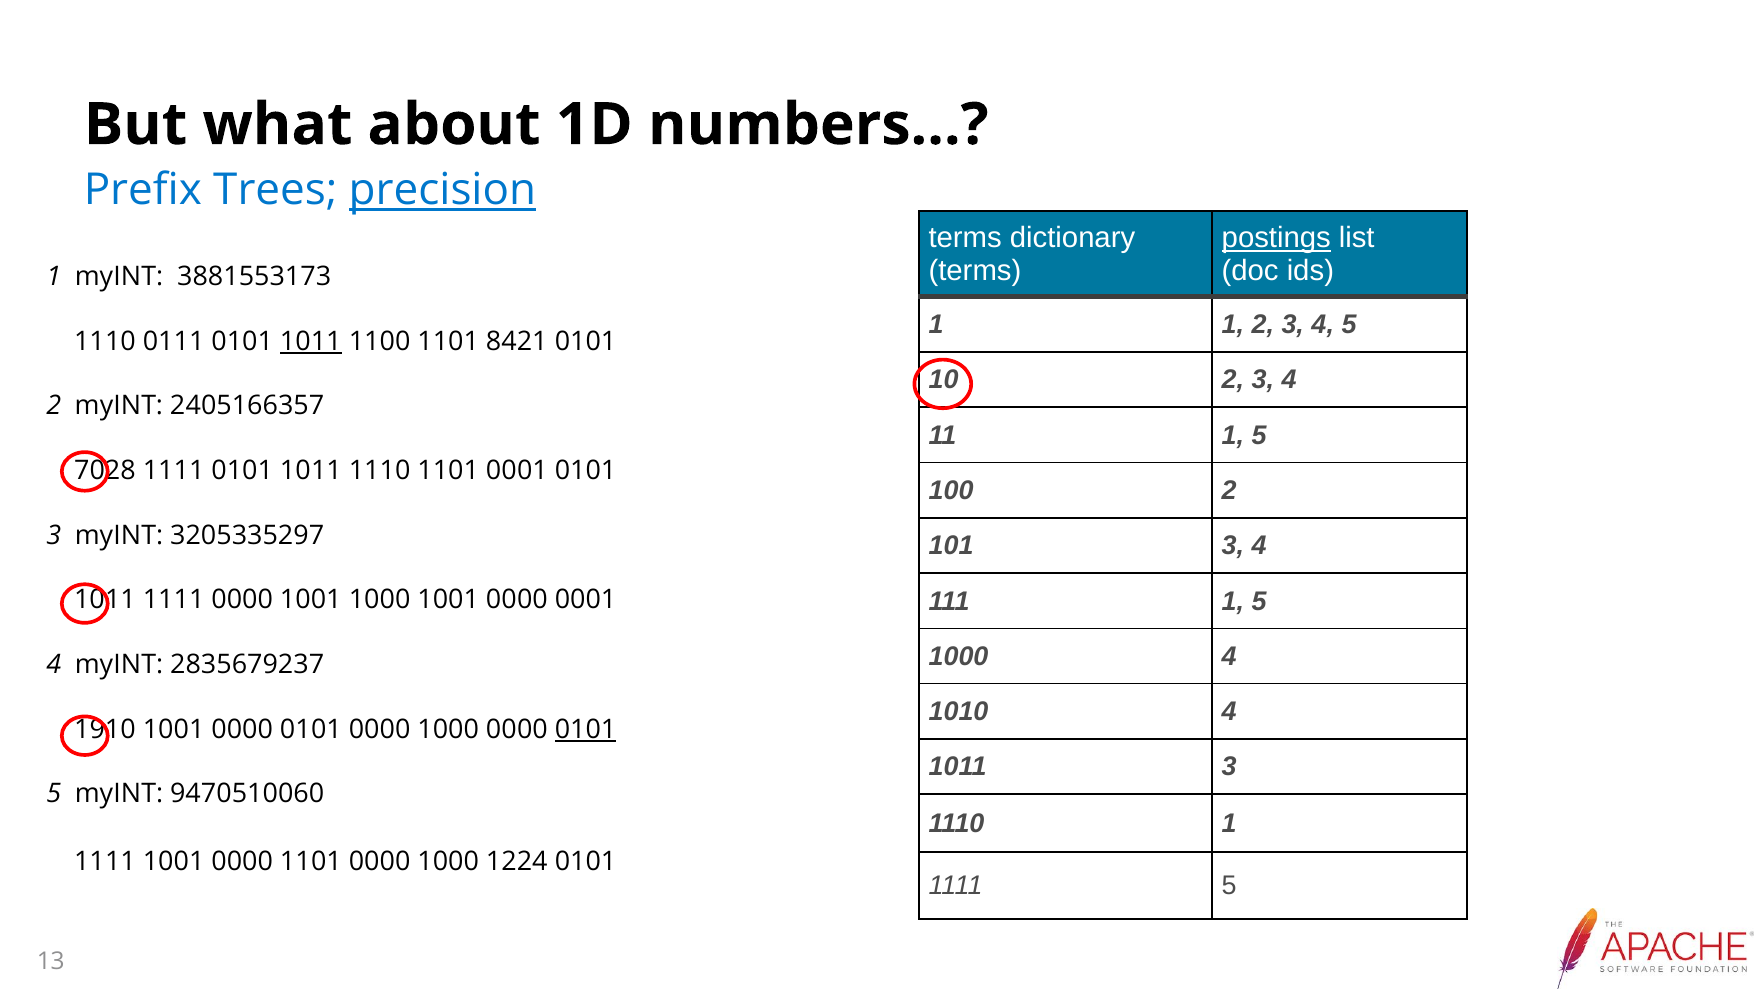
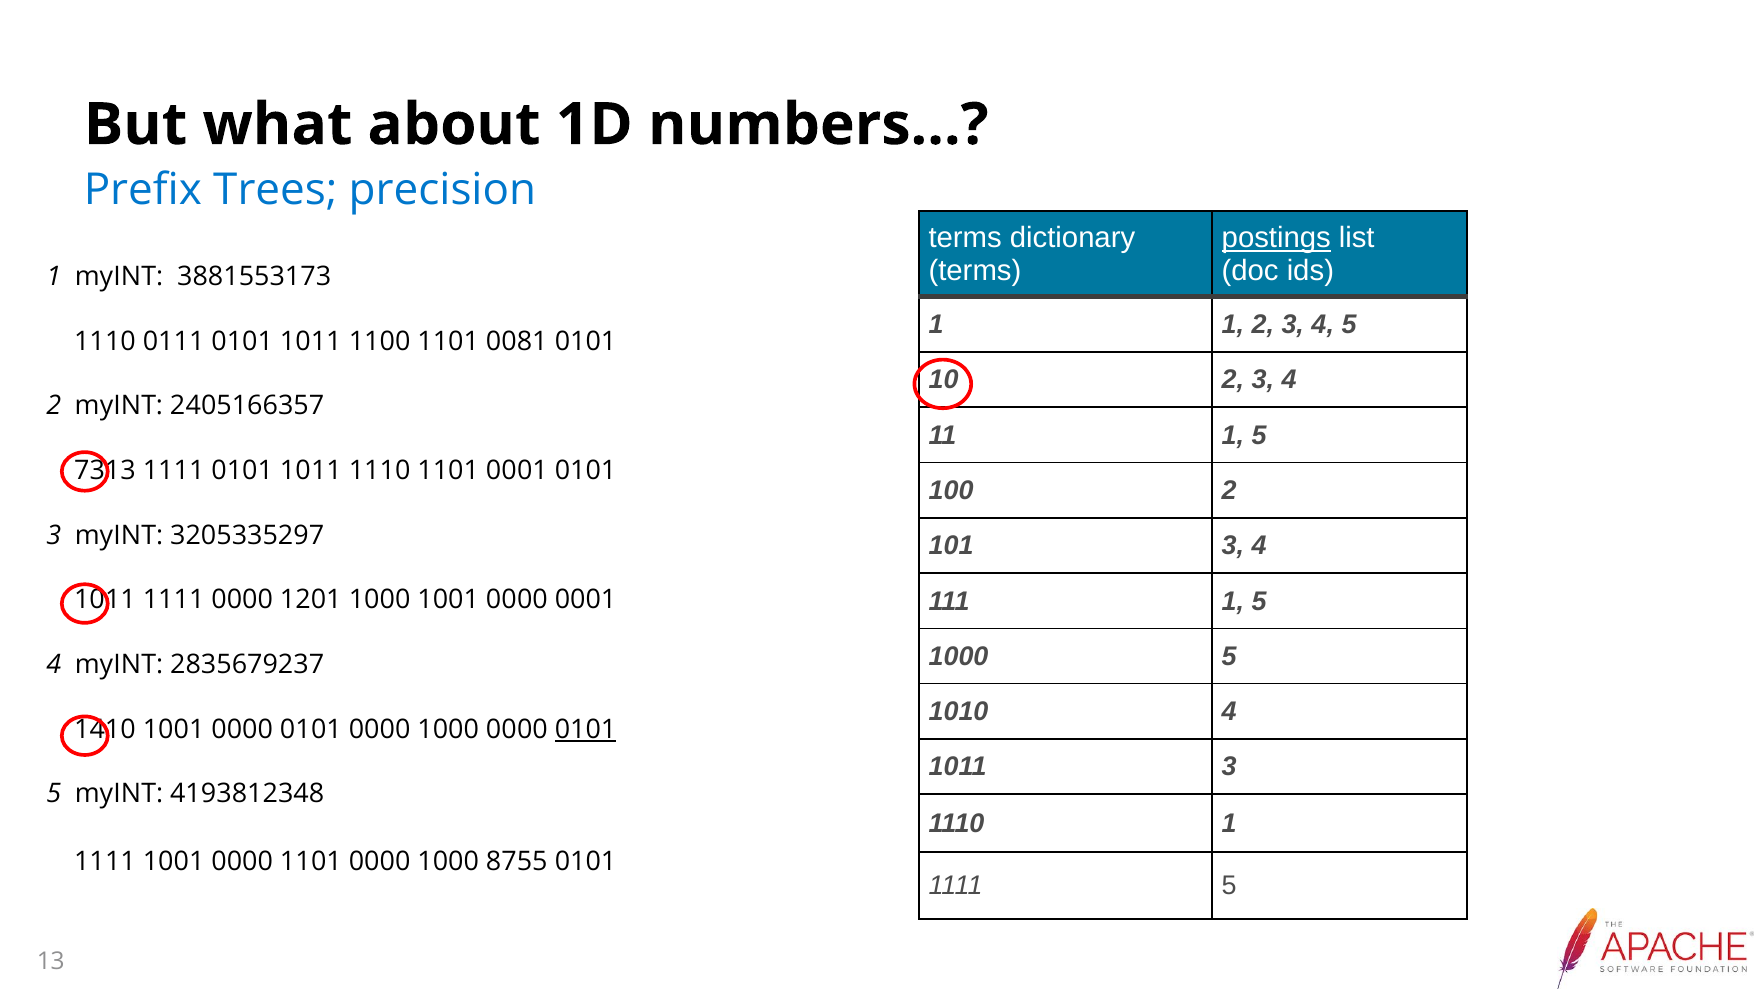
precision underline: present -> none (442, 190)
1011 underline: present -> none (311, 341)
8421: 8421 -> 0081 (517, 341)
7028: 7028 -> 7313 (105, 470)
0000 1001: 1001 -> 1201 (311, 600)
1000 4: 4 -> 5 (1229, 656)
1910: 1910 -> 1410 (105, 729)
9470510060: 9470510060 -> 4193812348 (247, 793)
1224: 1224 -> 8755 (517, 861)
